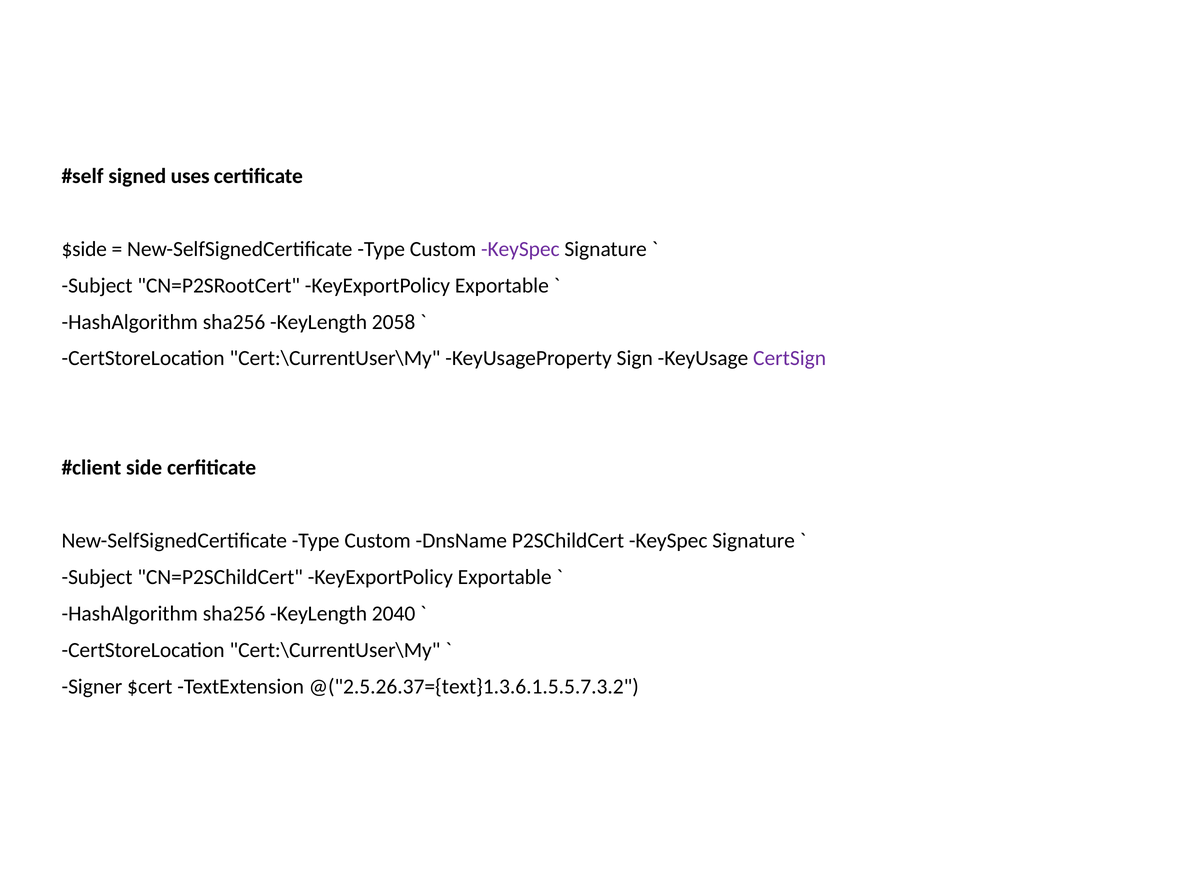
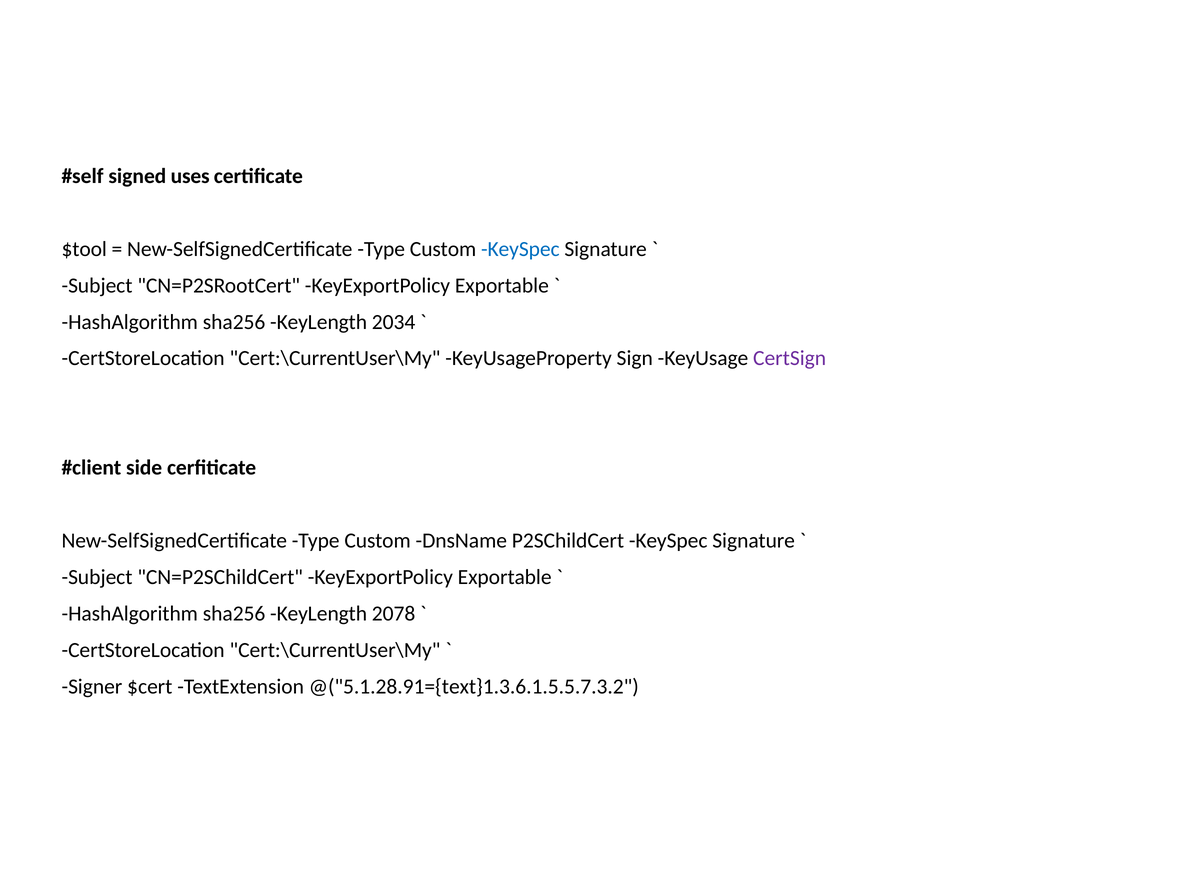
$side: $side -> $tool (84, 249)
KeySpec colour: purple -> blue (520, 249)
2058: 2058 -> 2034 (394, 322)
2040: 2040 -> 2078 (394, 614)
@("2.5.26.37={text}1.3.6.1.5.5.7.3.2: @("2.5.26.37={text}1.3.6.1.5.5.7.3.2 -> @("5.1.28.91={text}1.3.6.1.5.5.7.3.2 (474, 687)
